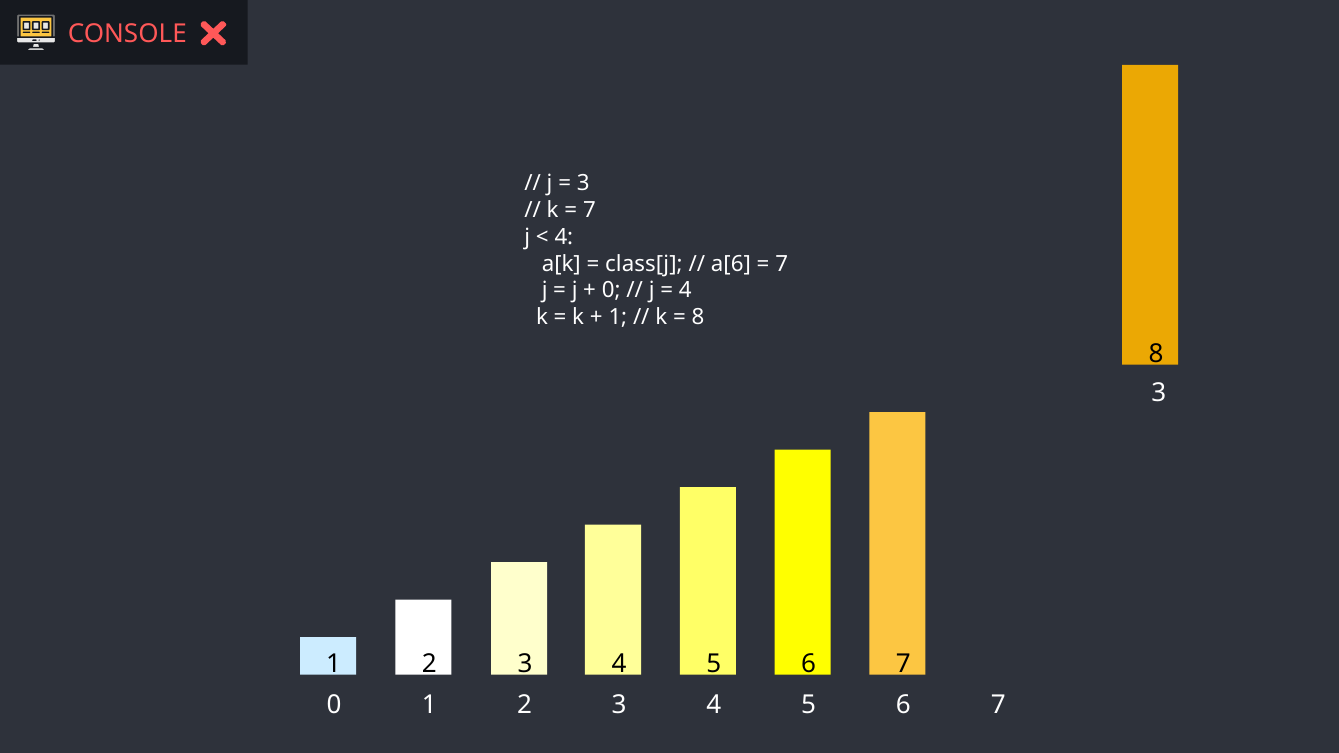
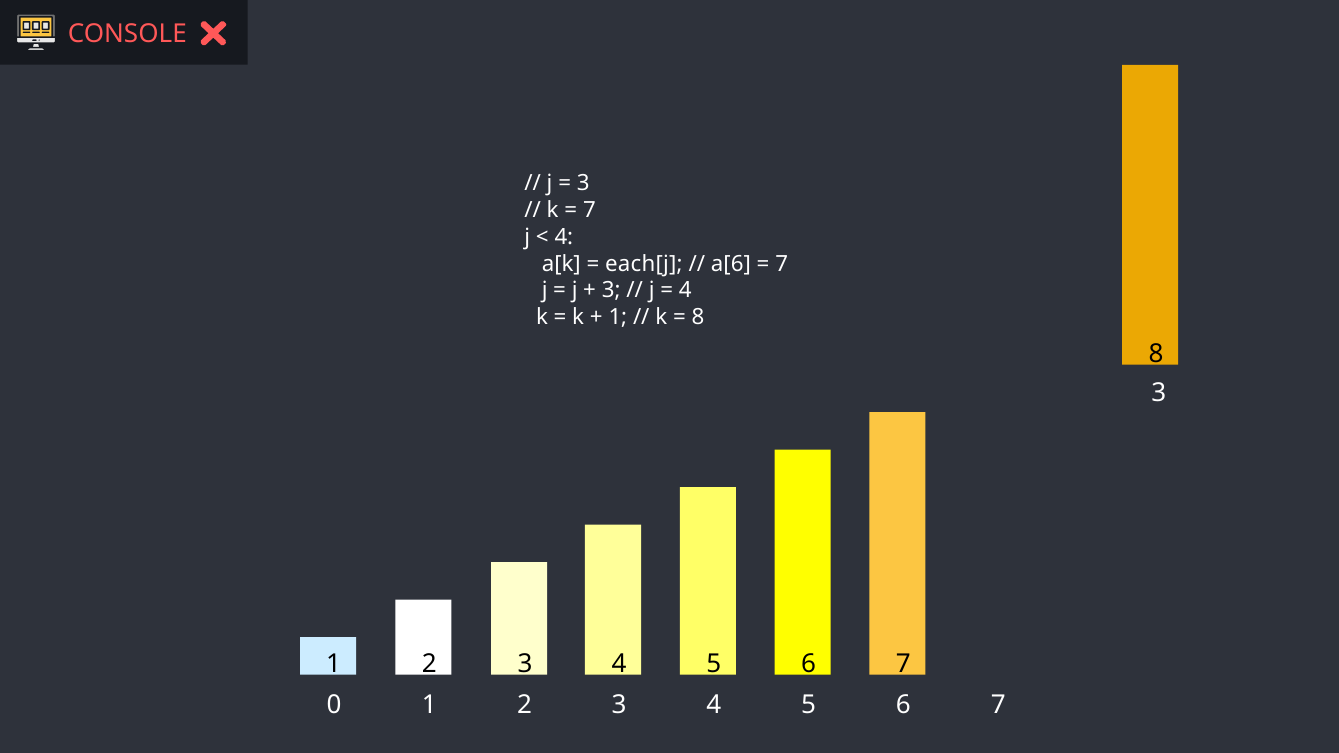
class[j: class[j -> each[j (644, 264)
0: 0 -> 3 (611, 291)
